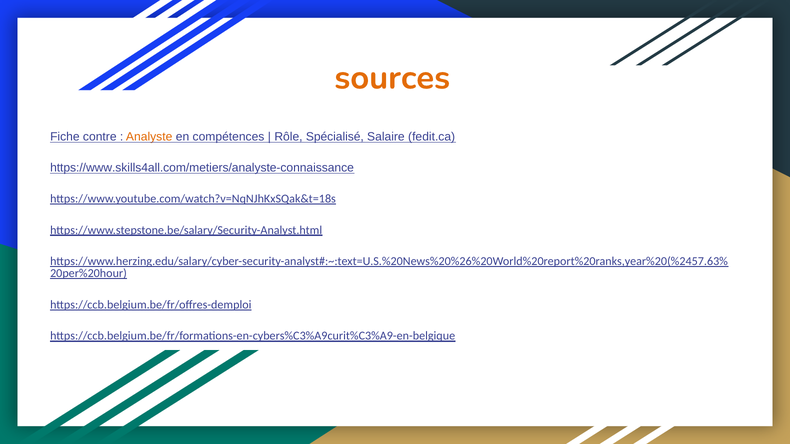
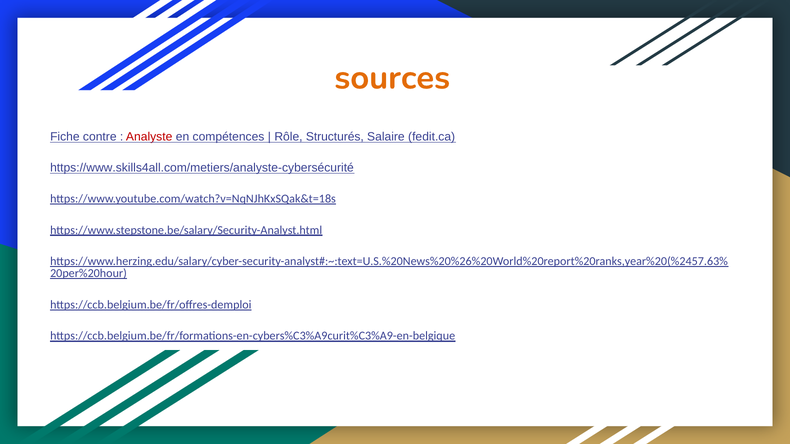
Analyste colour: orange -> red (149, 137)
Spécialisé: Spécialisé -> Structurés (335, 137)
https://www.skills4all.com/metiers/analyste-connaissance: https://www.skills4all.com/metiers/analyste-connaissance -> https://www.skills4all.com/metiers/analyste-cybersécurité (202, 168)
